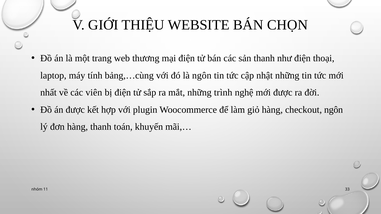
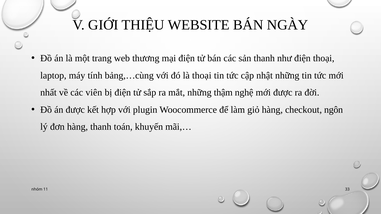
CHỌN: CHỌN -> NGÀY (288, 25)
là ngôn: ngôn -> thoại (202, 76)
trình: trình -> thậm (223, 93)
